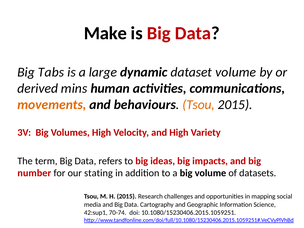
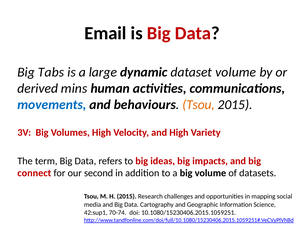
Make: Make -> Email (105, 33)
movements colour: orange -> blue (52, 105)
number: number -> connect (34, 173)
stating: stating -> second (99, 173)
